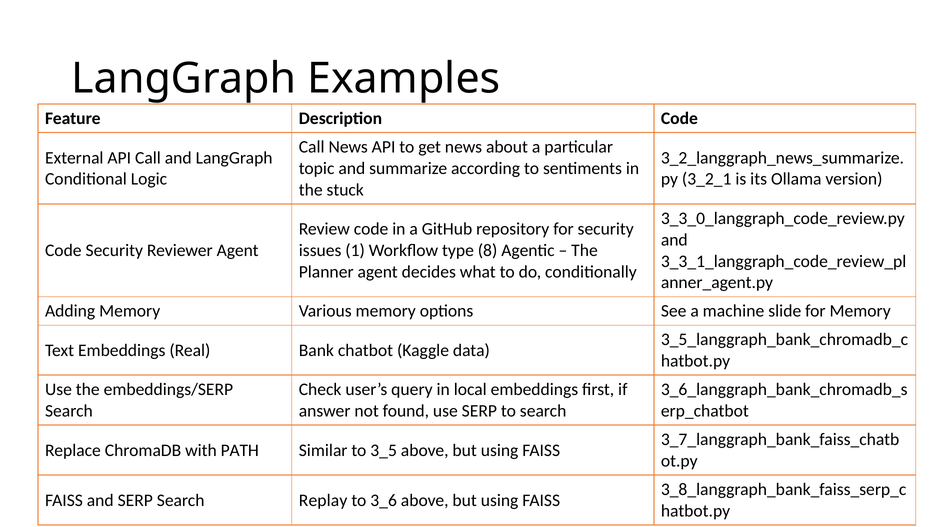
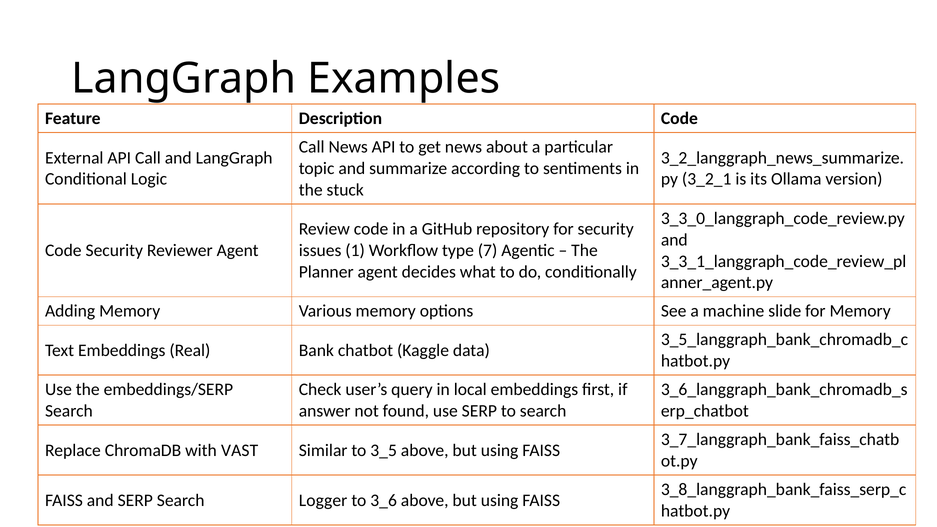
8: 8 -> 7 (488, 251)
PATH: PATH -> VAST (240, 450)
Replay: Replay -> Logger (323, 500)
